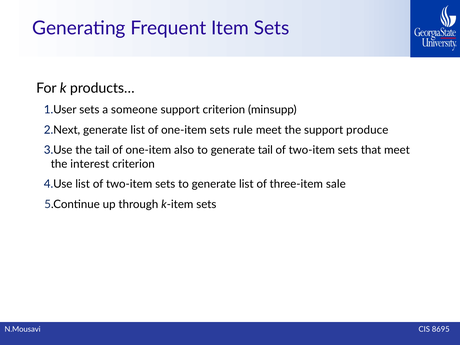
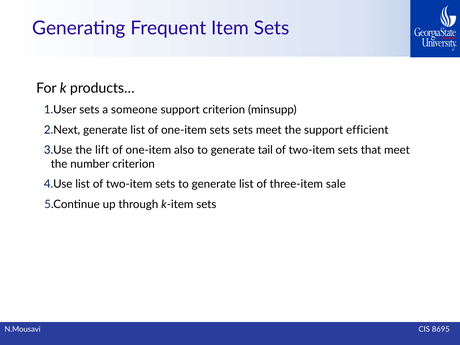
sets rule: rule -> sets (243, 130)
produce: produce -> efficient (367, 130)
the tail: tail -> lift (102, 150)
interest: interest -> number (90, 164)
